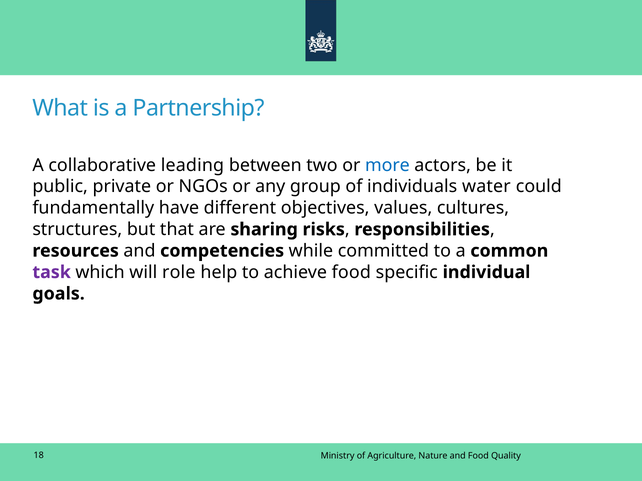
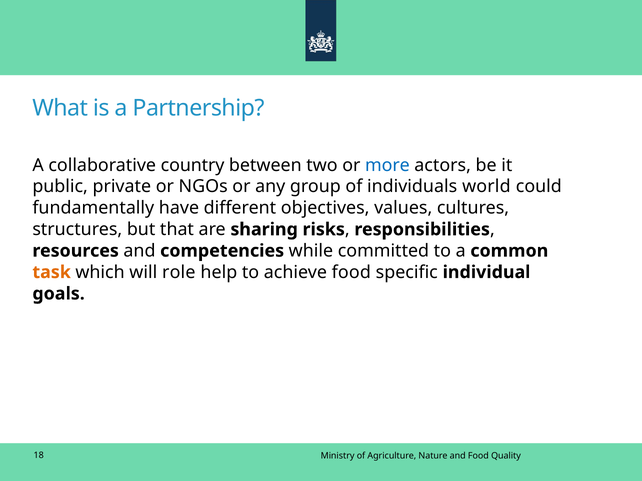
leading: leading -> country (193, 165)
water: water -> world (486, 187)
task colour: purple -> orange (52, 272)
